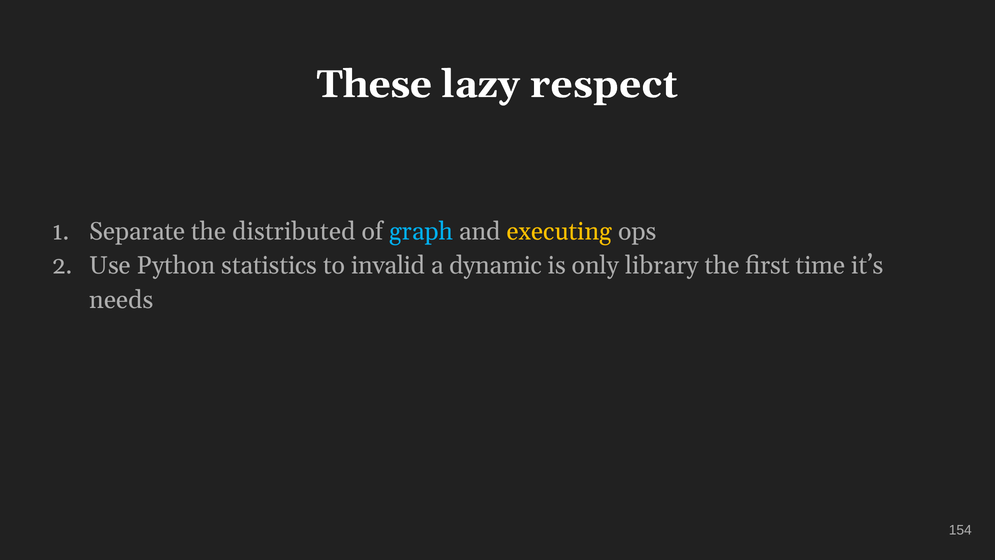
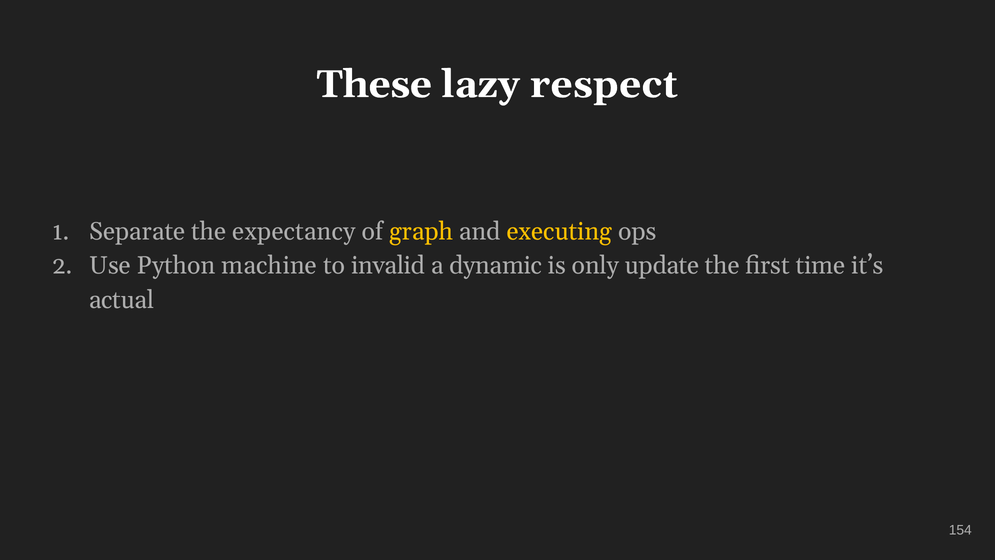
distributed: distributed -> expectancy (294, 231)
graph colour: light blue -> yellow (421, 231)
statistics: statistics -> machine (269, 266)
library: library -> update (662, 266)
needs: needs -> actual (122, 300)
